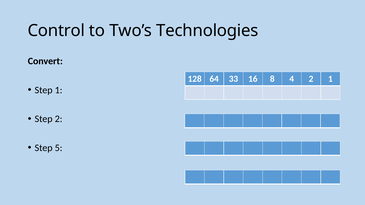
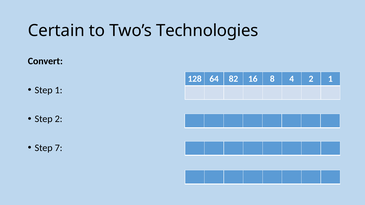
Control: Control -> Certain (56, 31)
33: 33 -> 82 (233, 79)
5: 5 -> 7 (59, 148)
